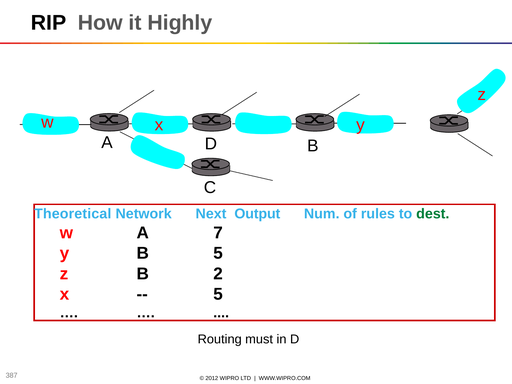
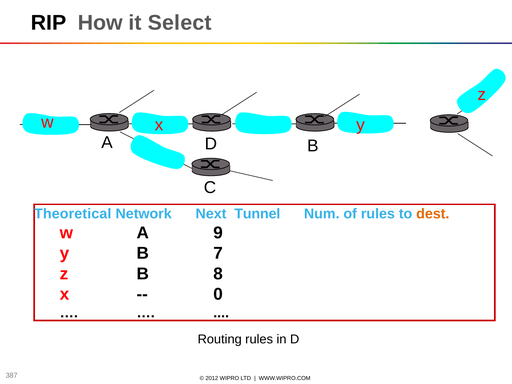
Highly: Highly -> Select (180, 23)
Output: Output -> Tunnel (257, 214)
dest colour: green -> orange (433, 214)
7: 7 -> 9 (218, 233)
B 5: 5 -> 7 (218, 253)
2: 2 -> 8 (218, 274)
5: 5 -> 0 (218, 294)
Routing must: must -> rules (259, 339)
